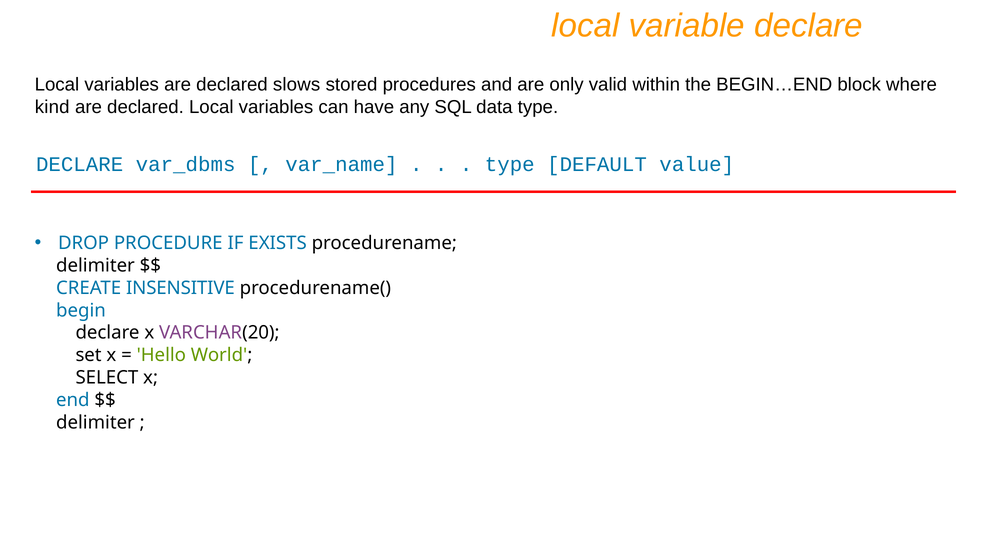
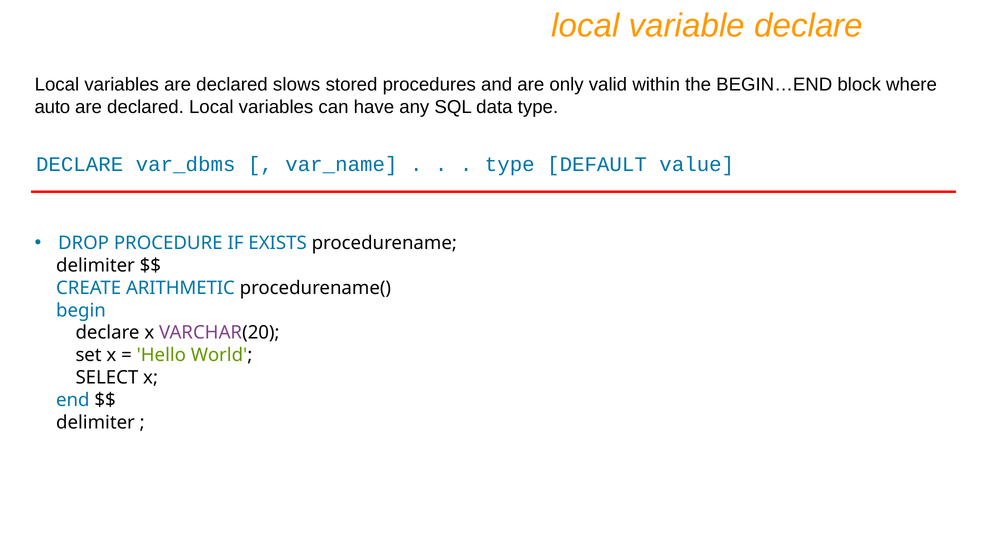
kind: kind -> auto (52, 107)
INSENSITIVE: INSENSITIVE -> ARITHMETIC (180, 288)
